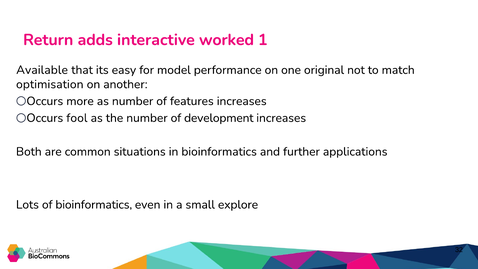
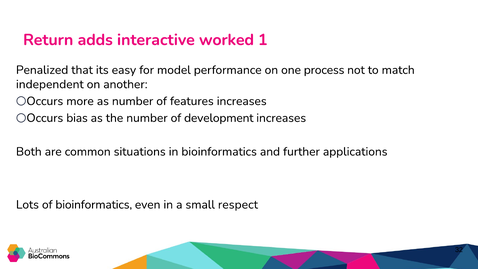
Available: Available -> Penalized (42, 70)
original: original -> process (324, 70)
optimisation: optimisation -> independent (50, 84)
fool: fool -> bias (77, 118)
explore: explore -> respect (238, 204)
